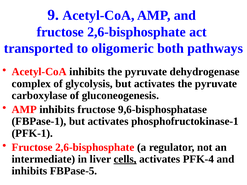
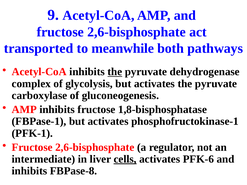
oligomeric: oligomeric -> meanwhile (123, 49)
the underline: none -> present (115, 72)
9,6-bisphosphatase: 9,6-bisphosphatase -> 1,8-bisphosphatase (162, 110)
PFK-4: PFK-4 -> PFK-6 (198, 159)
FBPase-5: FBPase-5 -> FBPase-8 (73, 171)
